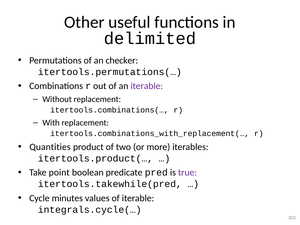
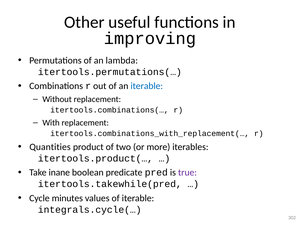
delimited: delimited -> improving (150, 39)
checker: checker -> lambda (122, 60)
iterable colour: purple -> blue (147, 86)
point: point -> inane (59, 173)
